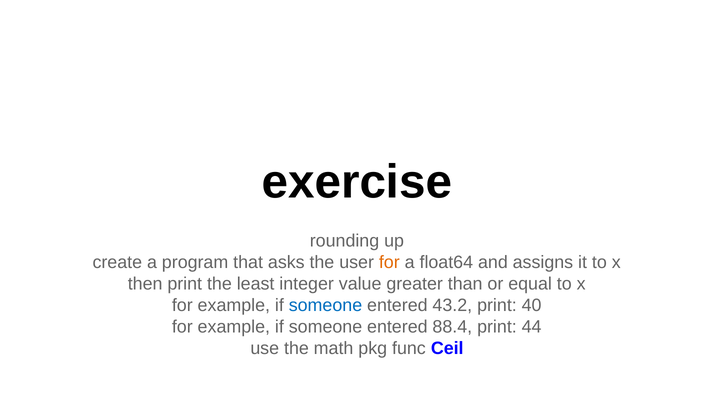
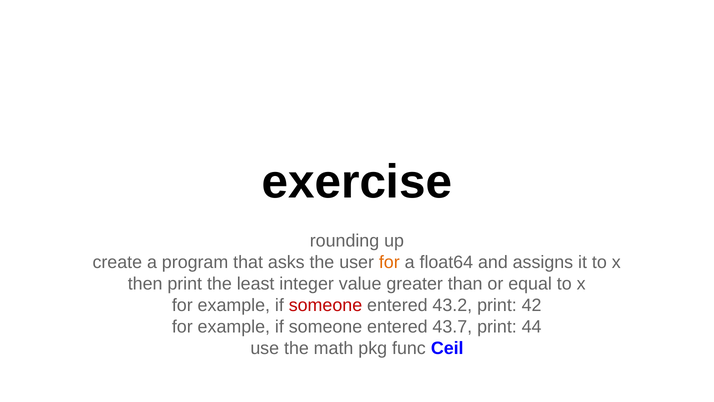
someone colour: blue -> red (325, 305)
40: 40 -> 42 (532, 305)
88.4: 88.4 -> 43.7 (452, 327)
